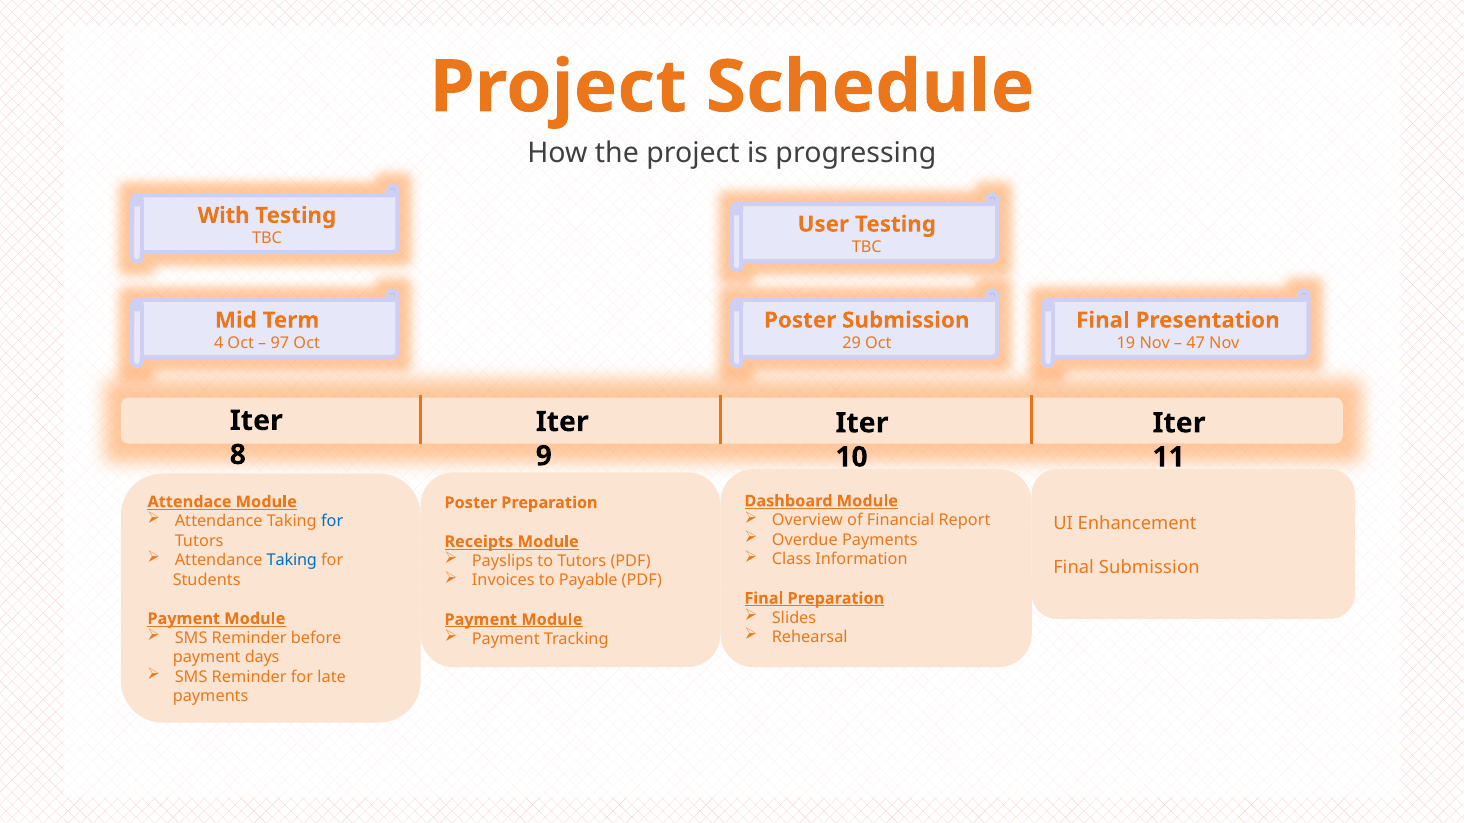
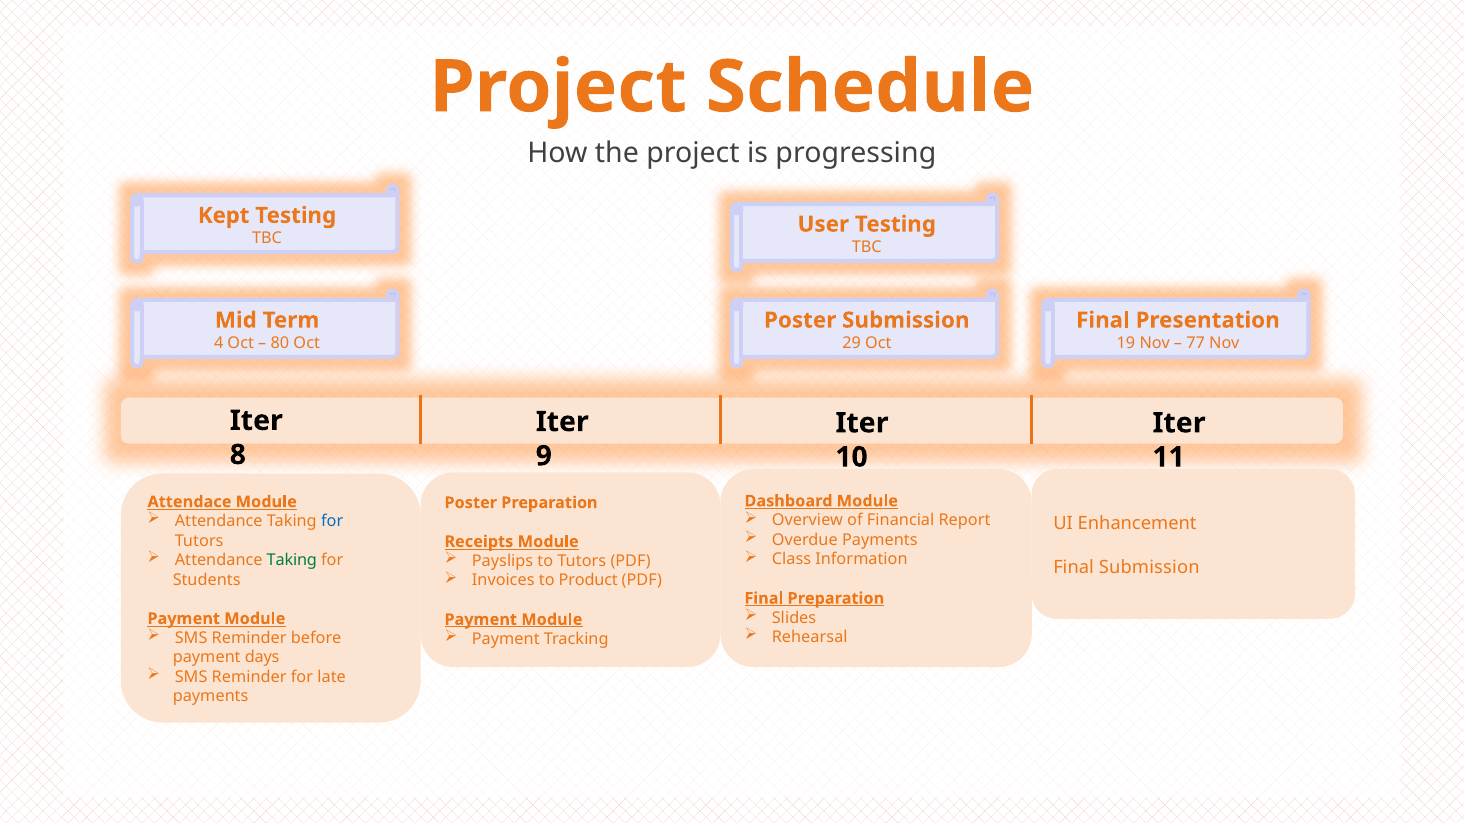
With: With -> Kept (224, 216)
97: 97 -> 80 (280, 343)
47: 47 -> 77 (1196, 343)
Taking colour: blue -> green (292, 561)
Payable: Payable -> Product (588, 581)
